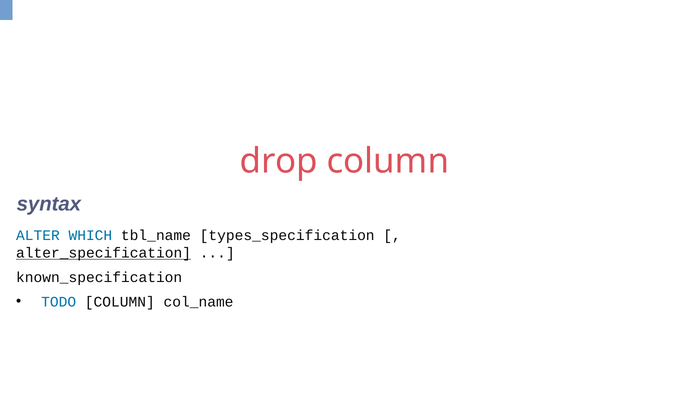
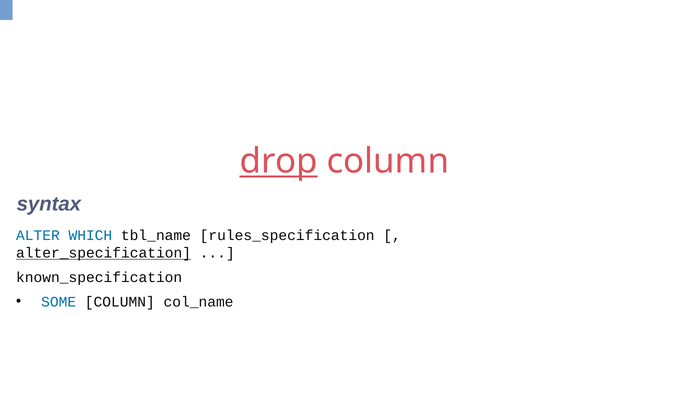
drop underline: none -> present (279, 161)
types_specification: types_specification -> rules_specification (287, 235)
TODO: TODO -> SOME (59, 302)
